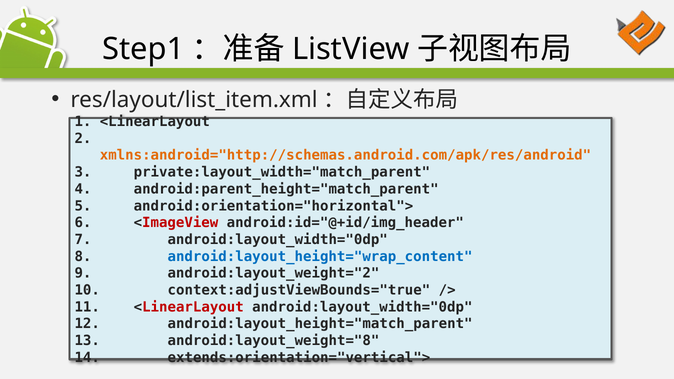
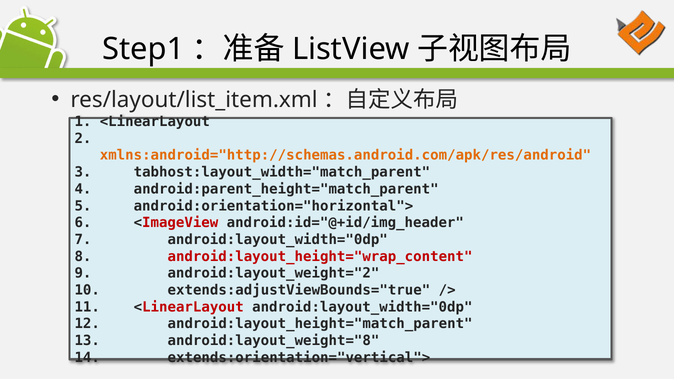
private:layout_width="match_parent: private:layout_width="match_parent -> tabhost:layout_width="match_parent (282, 172)
android:layout_height="wrap_content colour: blue -> red (320, 257)
context:adjustViewBounds="true: context:adjustViewBounds="true -> extends:adjustViewBounds="true (299, 290)
